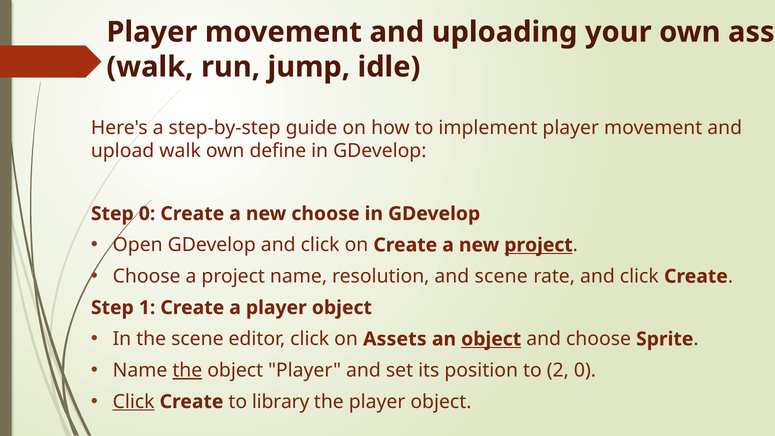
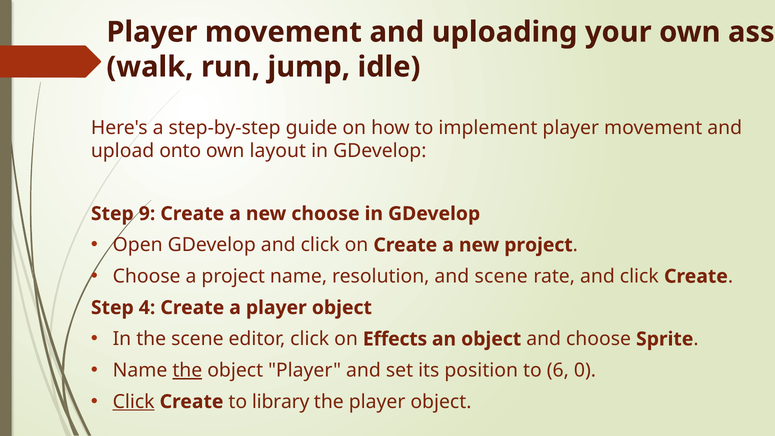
upload walk: walk -> onto (180, 151)
define: define -> layout (278, 151)
Step 0: 0 -> 9 (147, 214)
project underline: present -> none (538, 245)
1: 1 -> 4 (147, 308)
on Assets: Assets -> Effects (395, 339)
object underline: present -> none (491, 339)
2: 2 -> 6 (558, 370)
